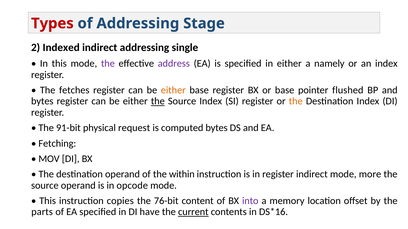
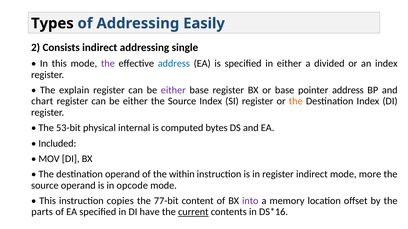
Types colour: red -> black (52, 23)
Stage: Stage -> Easily (204, 23)
Indexed: Indexed -> Consists (61, 48)
address colour: purple -> blue (174, 64)
namely: namely -> divided (329, 64)
fetches: fetches -> explain (74, 90)
either colour: orange -> purple (173, 90)
pointer flushed: flushed -> address (348, 90)
bytes: bytes -> chart (42, 102)
the underline: present -> none (158, 102)
91-bit: 91-bit -> 53-bit (68, 128)
request: request -> internal (134, 128)
Fetching: Fetching -> Included (57, 144)
76-bit: 76-bit -> 77-bit (166, 201)
